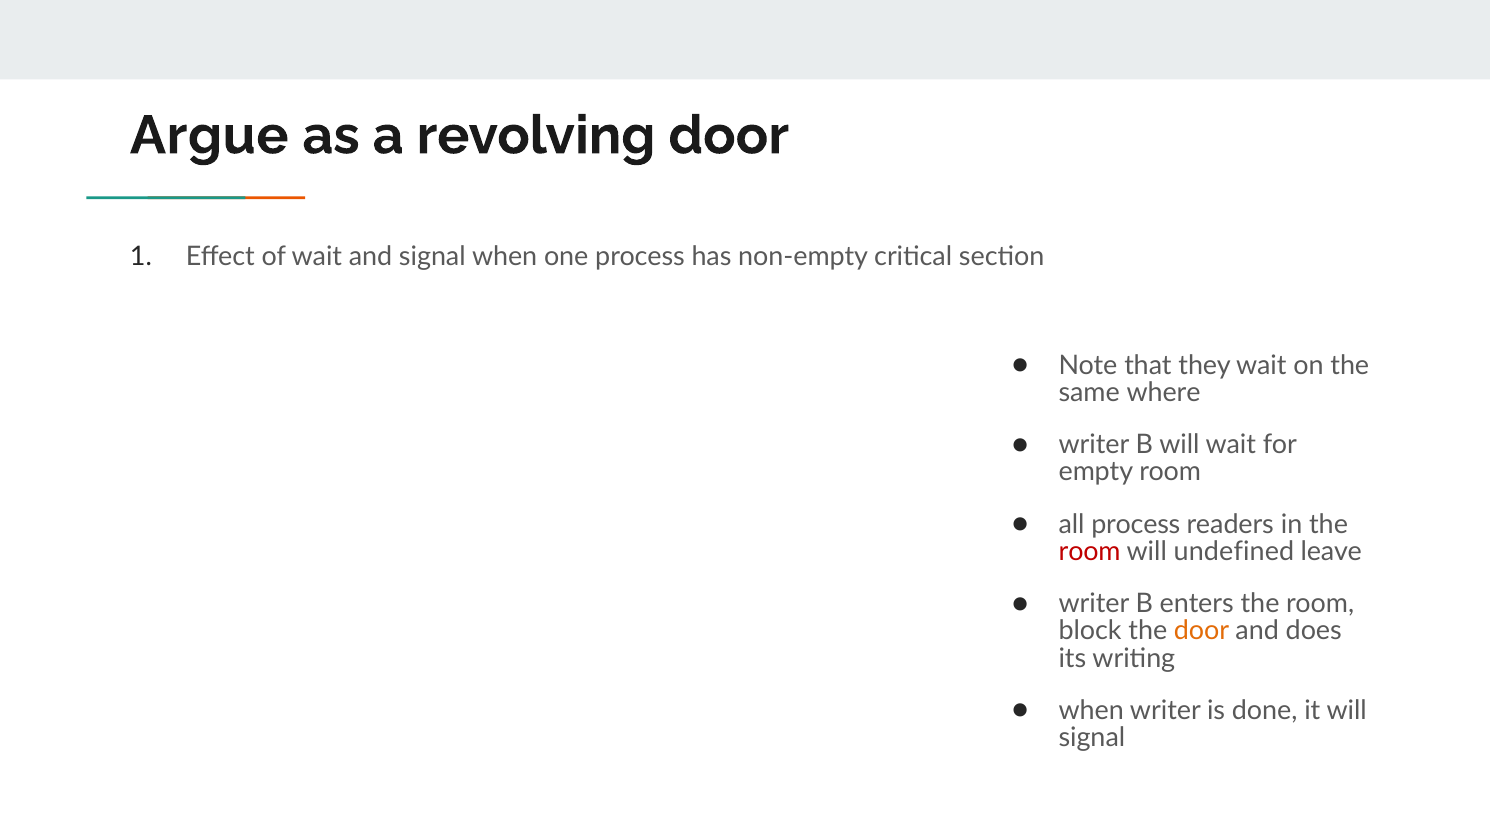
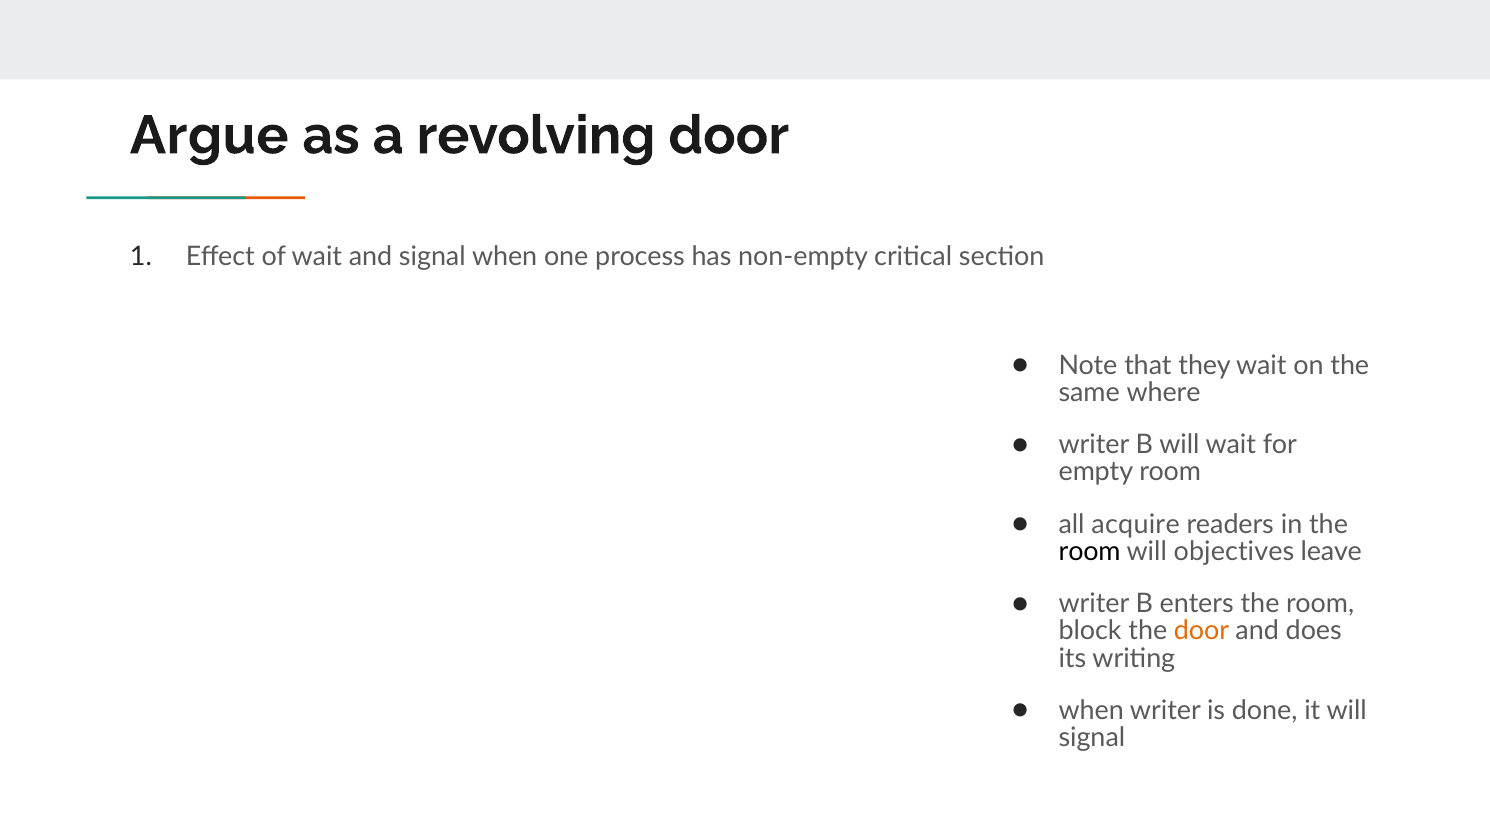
all process: process -> acquire (1136, 524)
room colour: red -> black (1090, 552)
undefined: undefined -> objectives (1234, 552)
